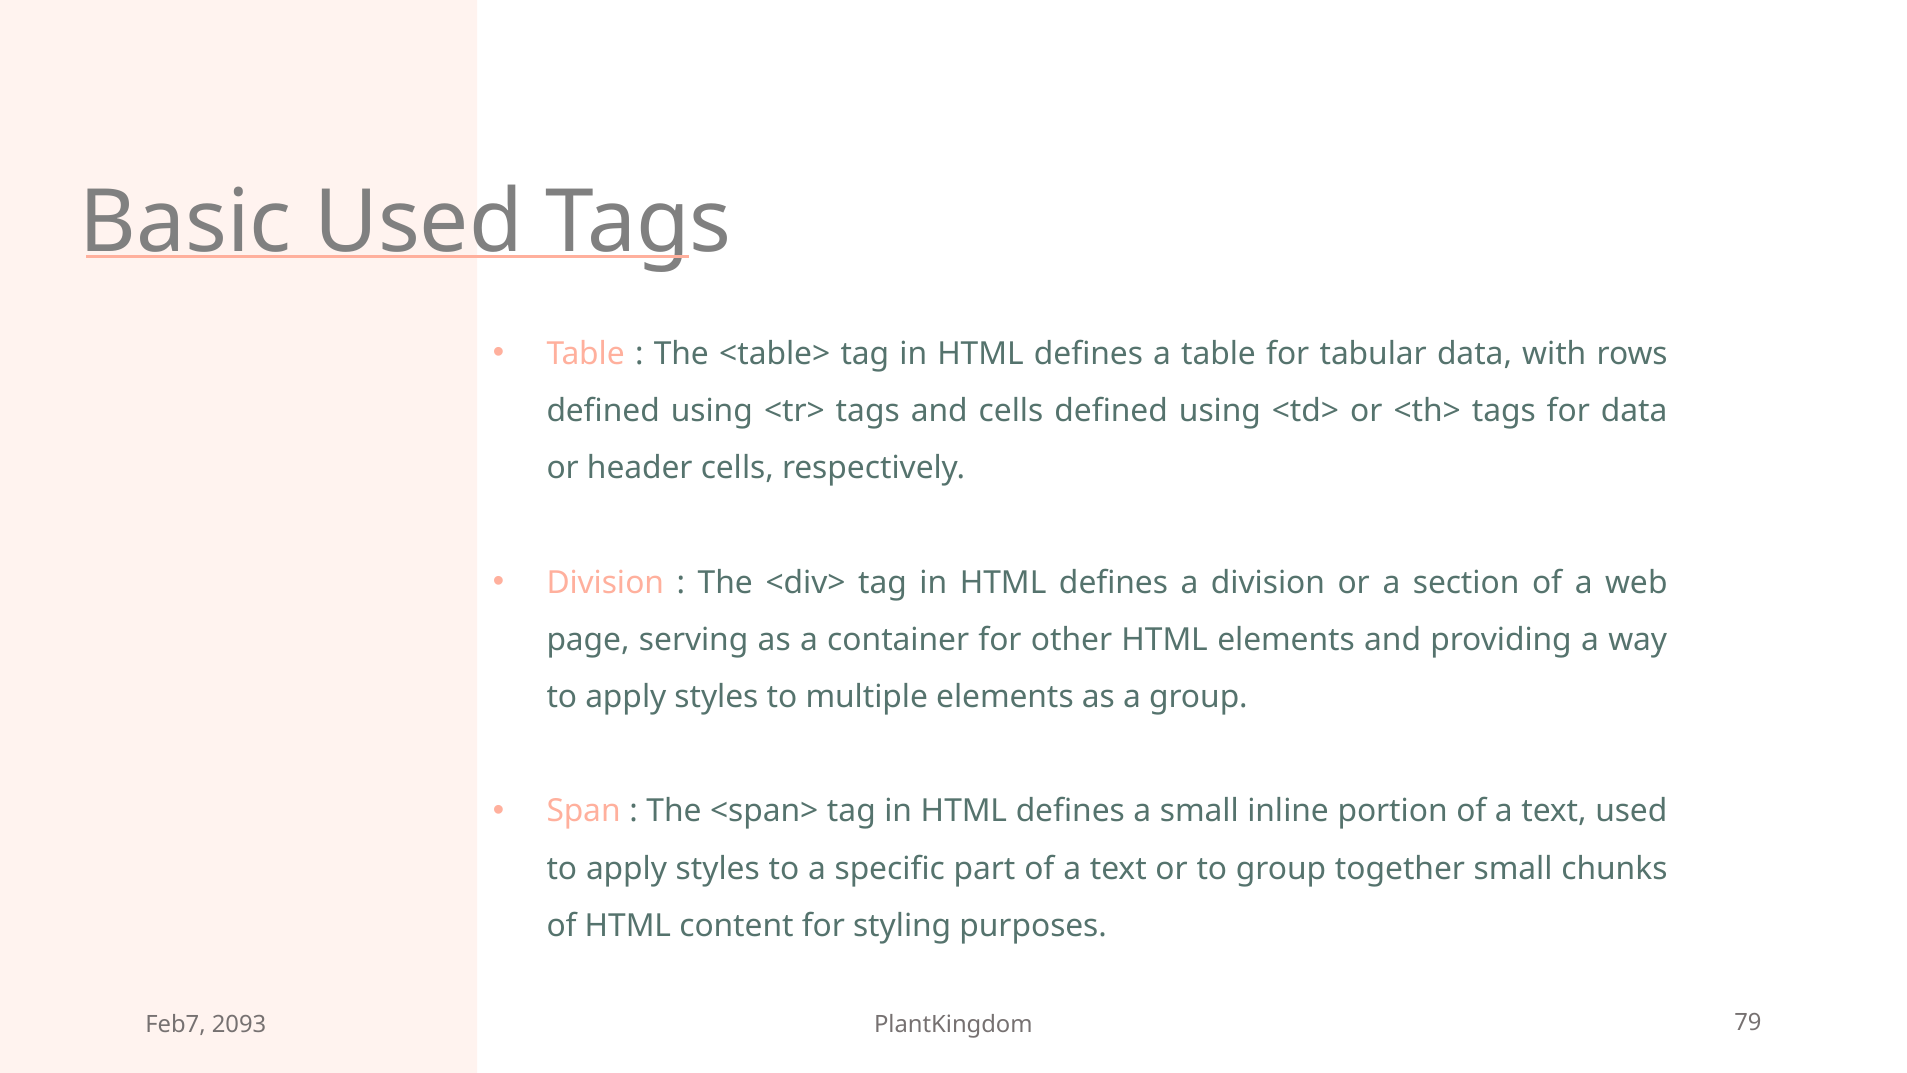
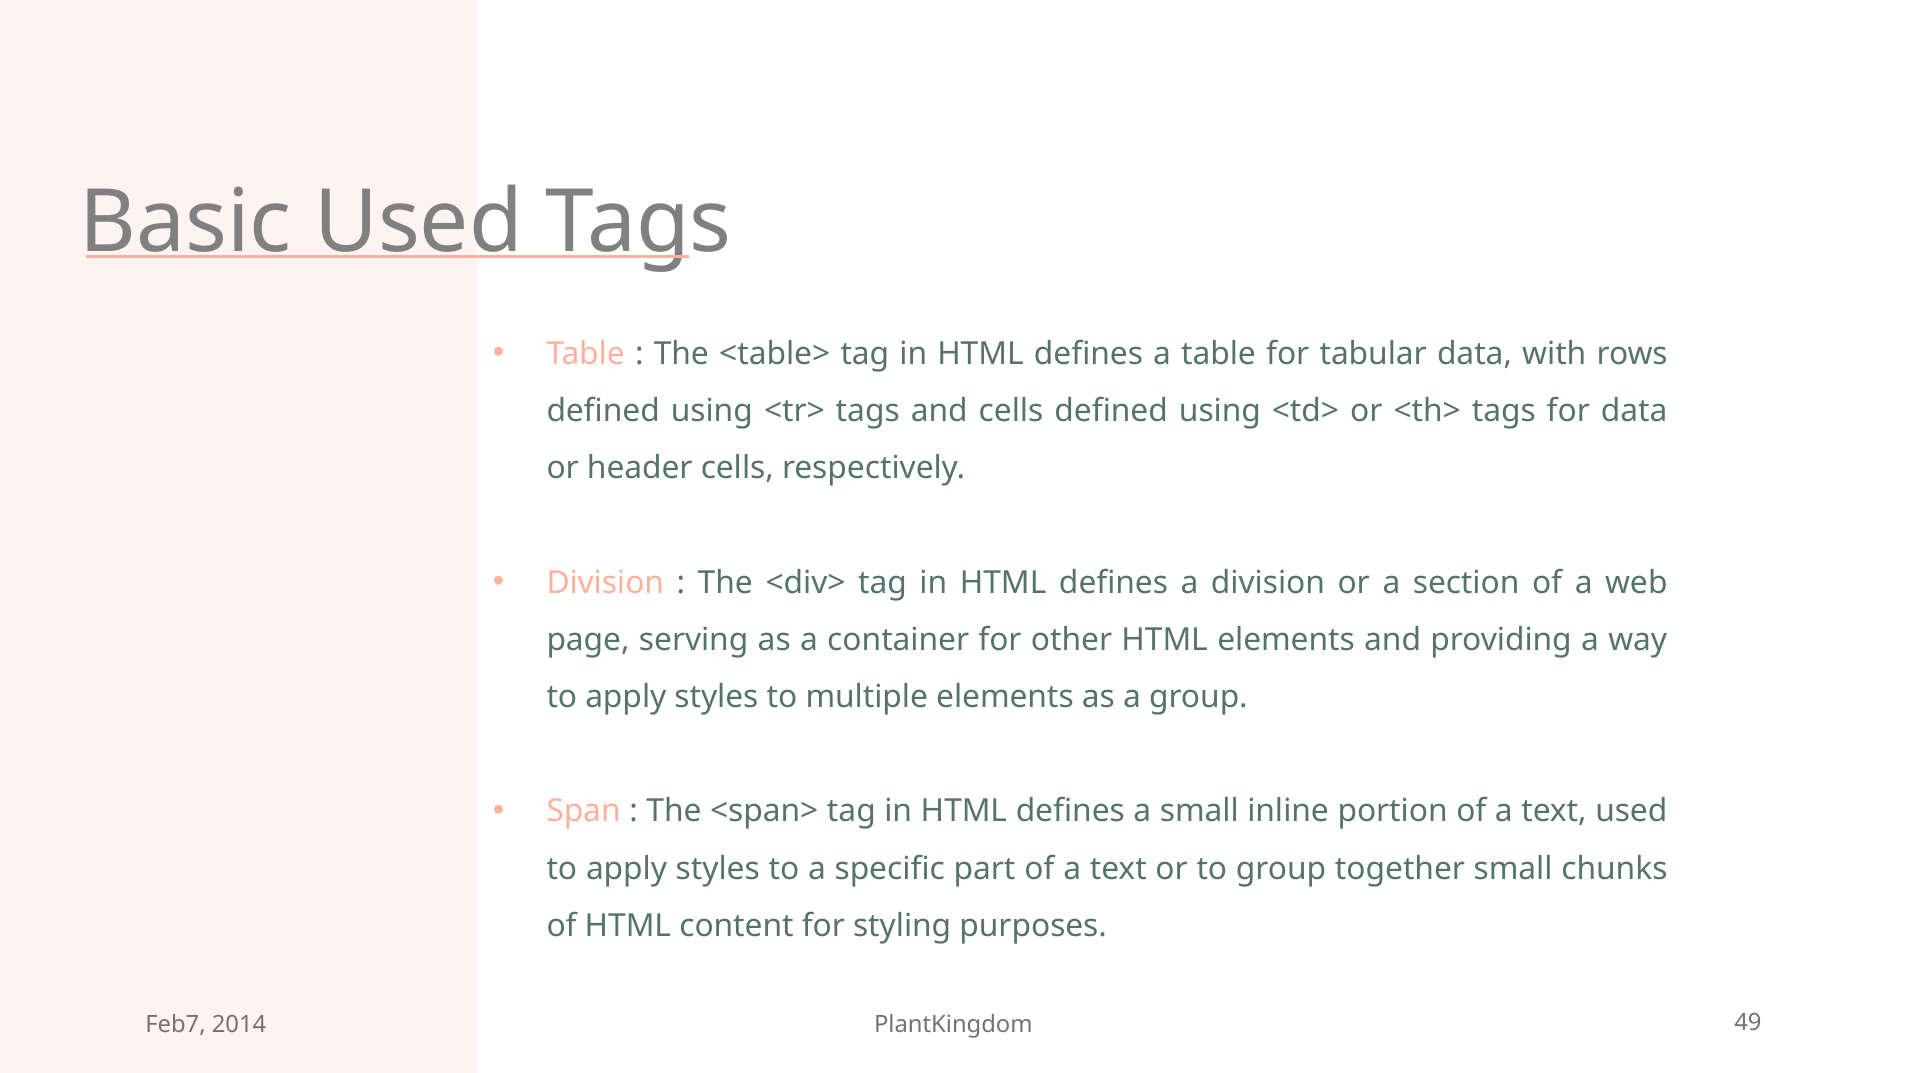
2093: 2093 -> 2014 (239, 1024)
79: 79 -> 49 (1748, 1022)
